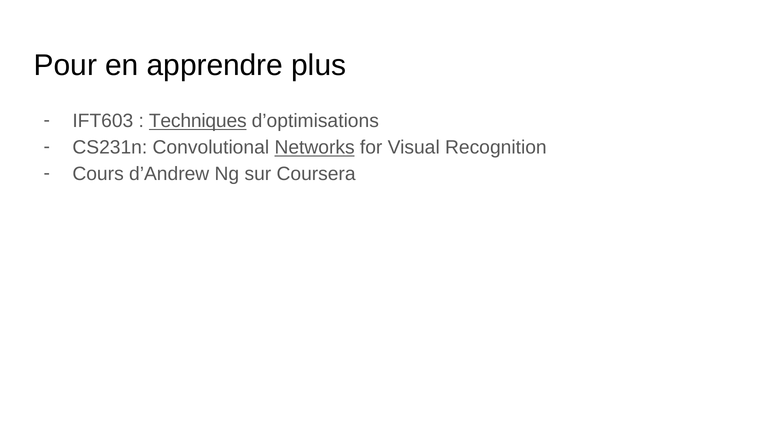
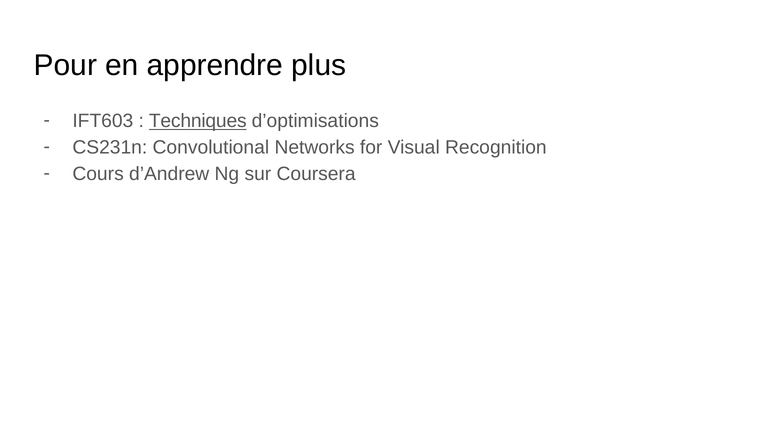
Networks underline: present -> none (315, 148)
